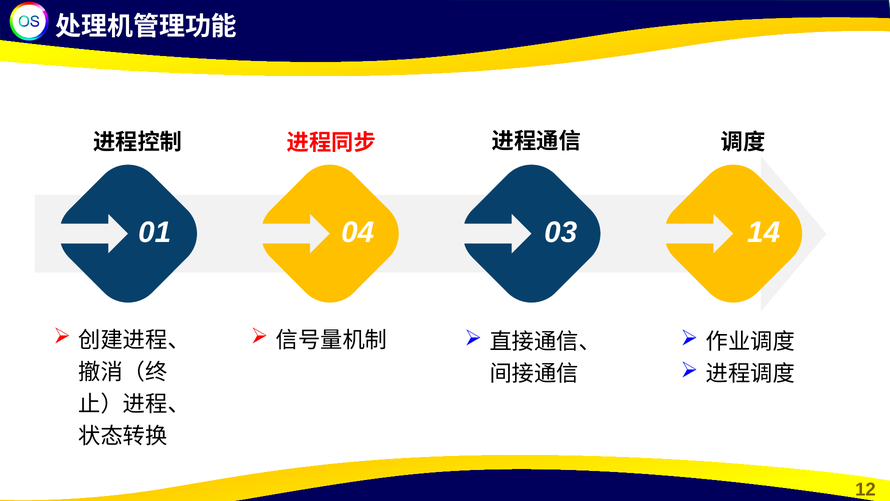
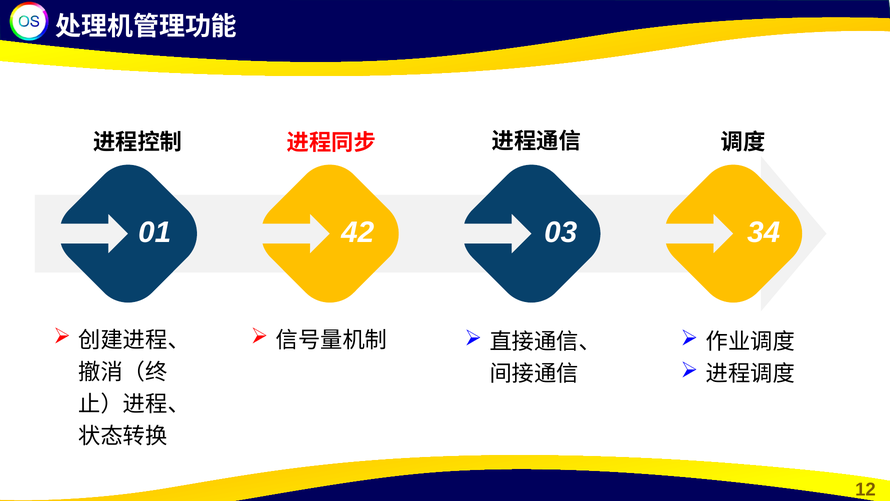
04: 04 -> 42 (358, 232)
14: 14 -> 34 (764, 232)
